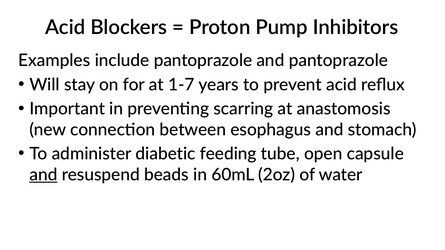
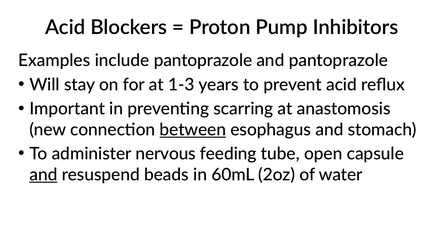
1-7: 1-7 -> 1-3 (181, 85)
between underline: none -> present (193, 130)
diabetic: diabetic -> nervous (166, 154)
